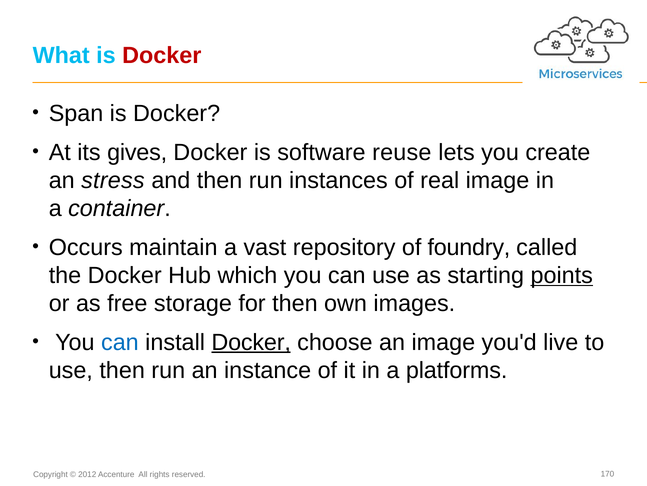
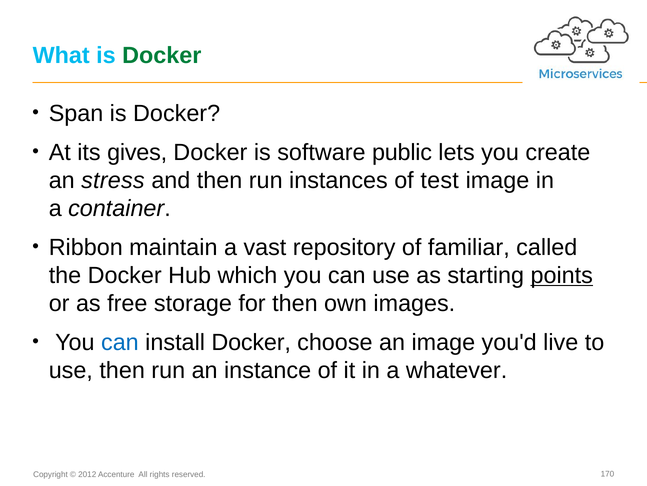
Docker colour: red -> green (162, 55)
reuse: reuse -> public (402, 152)
real: real -> test (440, 180)
Occurs: Occurs -> Ribbon (86, 247)
foundry: foundry -> familiar (469, 247)
Docker underline: present -> none (251, 342)
platforms: platforms -> whatever (457, 370)
